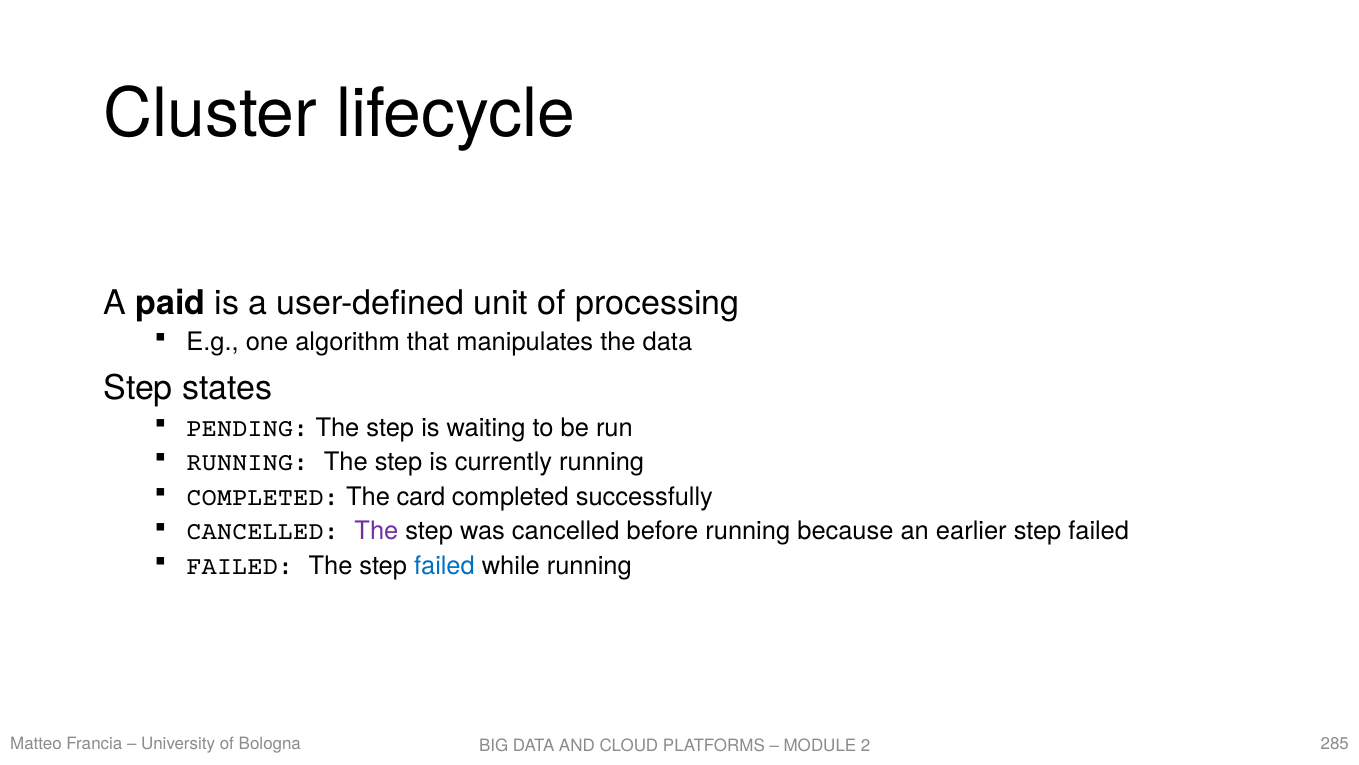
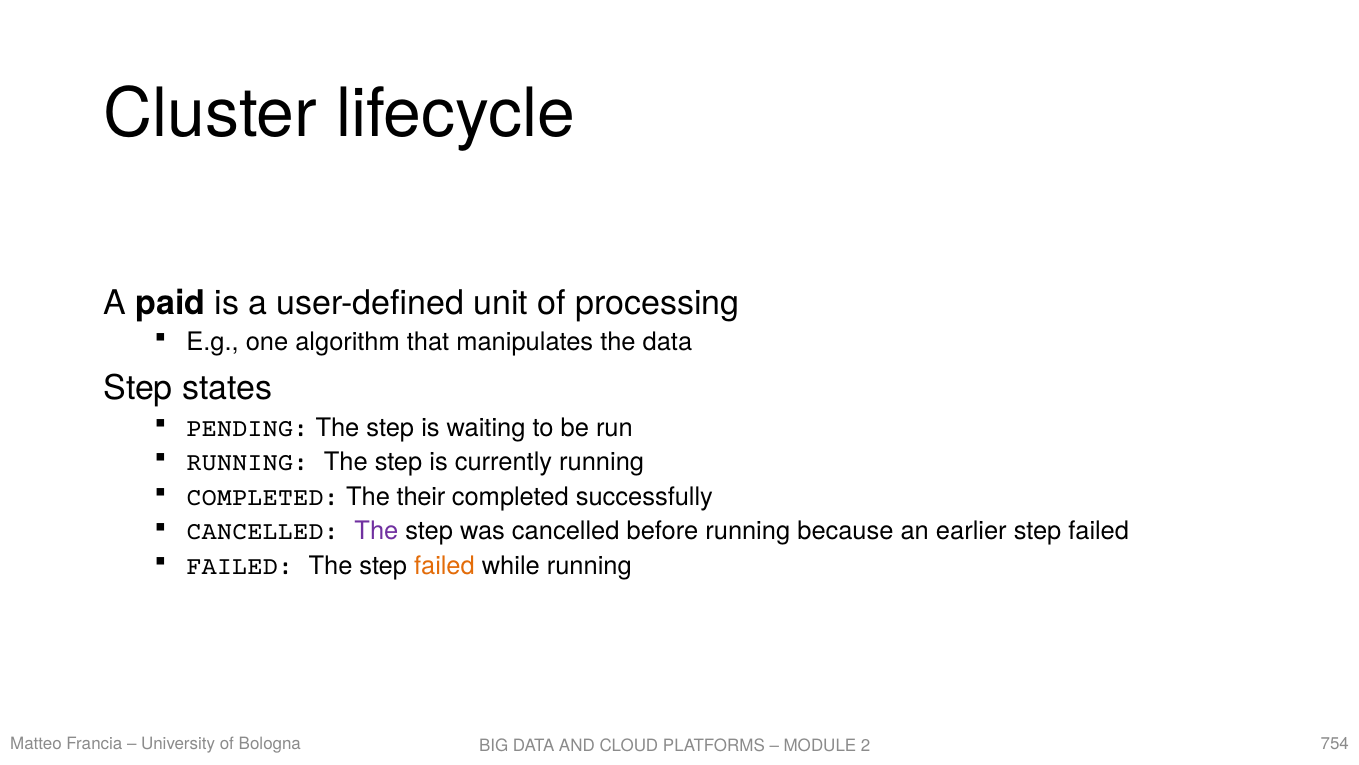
card: card -> their (421, 496)
failed colour: blue -> orange (444, 566)
285: 285 -> 754 (1335, 743)
